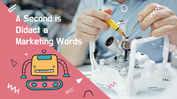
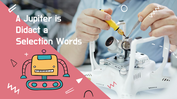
Second: Second -> Jupiter (38, 19)
Marketing: Marketing -> Selection (34, 42)
